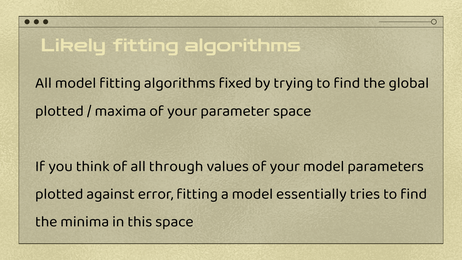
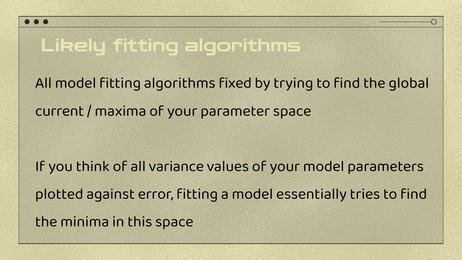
plotted: plotted -> current (60, 111)
through: through -> variance (176, 166)
